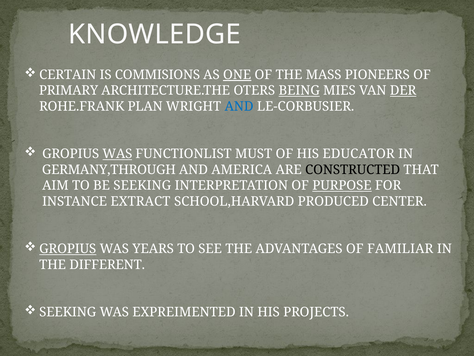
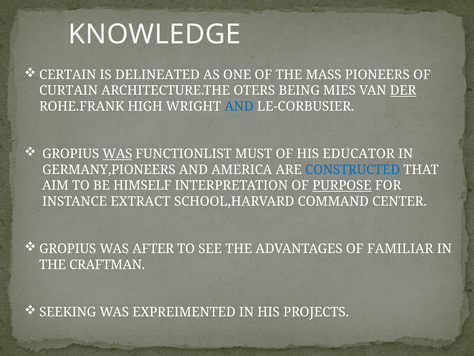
COMMISIONS: COMMISIONS -> DELINEATED (157, 75)
ONE underline: present -> none (237, 75)
PRIMARY: PRIMARY -> CURTAIN (69, 91)
BEING underline: present -> none (299, 91)
PLAN: PLAN -> HIGH (145, 106)
GERMANY,THROUGH: GERMANY,THROUGH -> GERMANY,PIONEERS (109, 170)
CONSTRUCTED colour: black -> blue (353, 170)
BE SEEKING: SEEKING -> HIMSELF (142, 185)
PRODUCED: PRODUCED -> COMMAND (333, 201)
GROPIUS underline: present -> none (68, 249)
YEARS: YEARS -> AFTER (153, 249)
DIFFERENT: DIFFERENT -> CRAFTMAN (107, 264)
